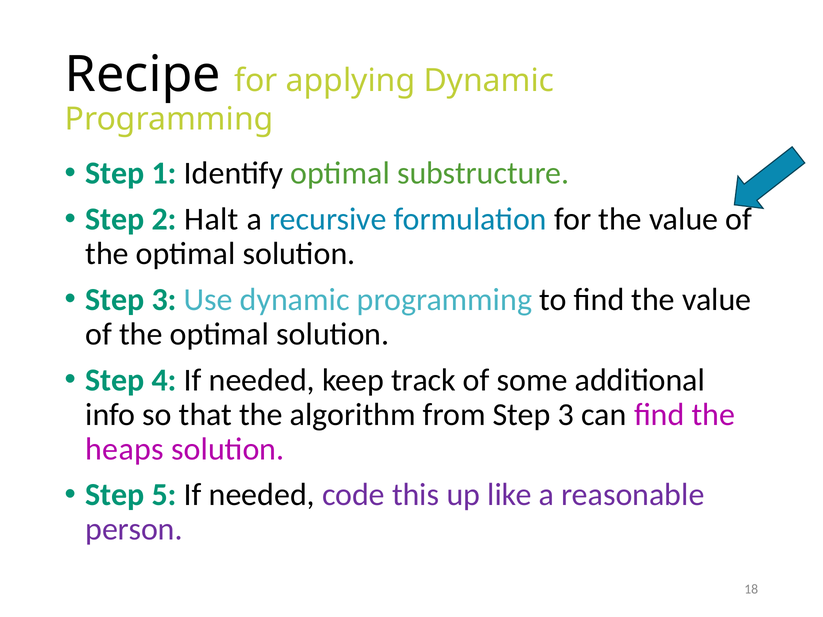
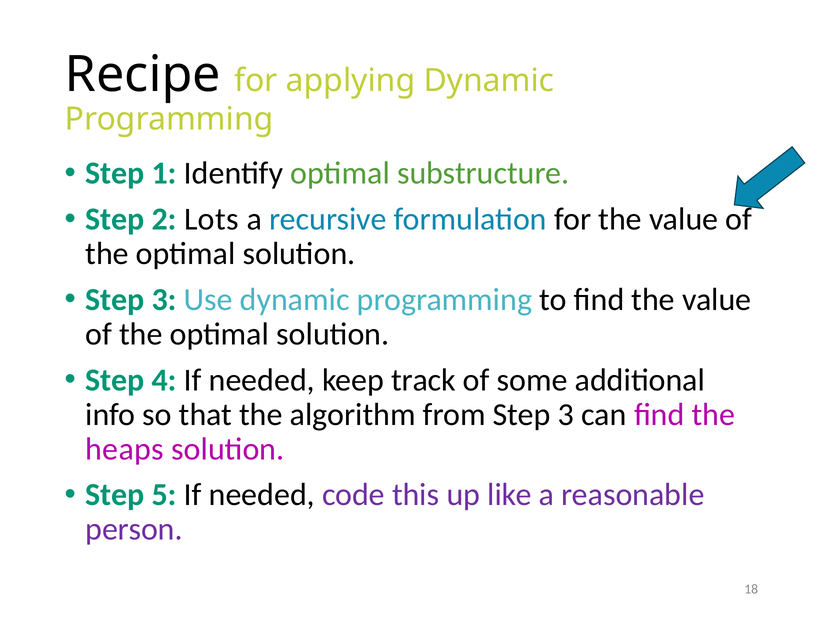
Halt: Halt -> Lots (211, 219)
